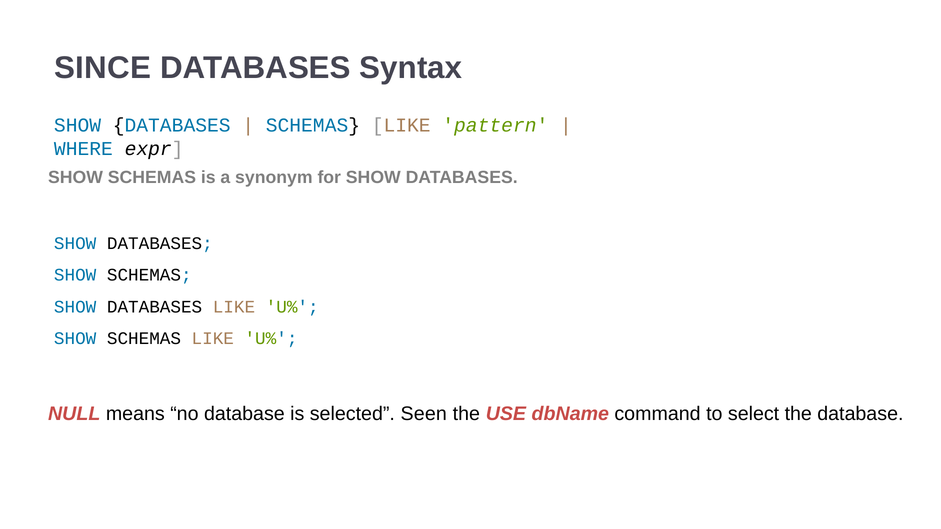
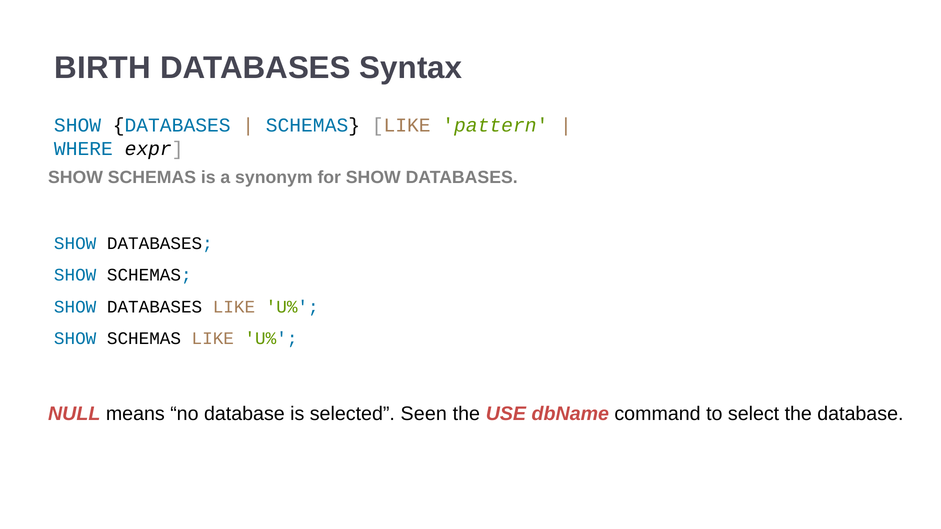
SINCE: SINCE -> BIRTH (103, 68)
